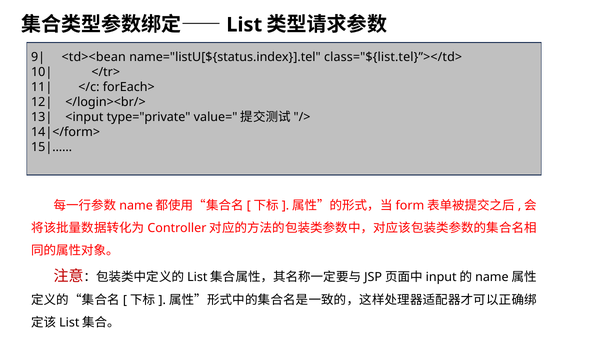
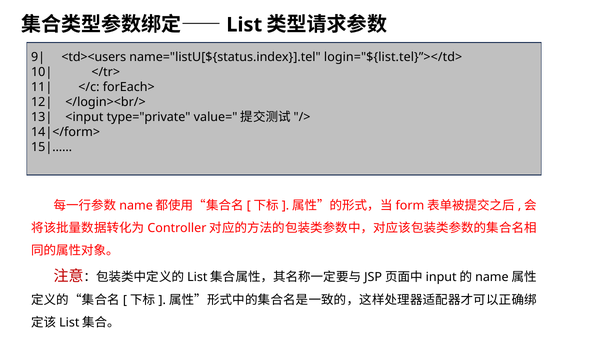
<td><bean: <td><bean -> <td><users (94, 57)
class="${list.tel}”></td>: class="${list.tel}”></td> -> login="${list.tel}”></td> (393, 57)
